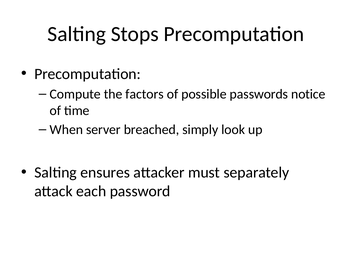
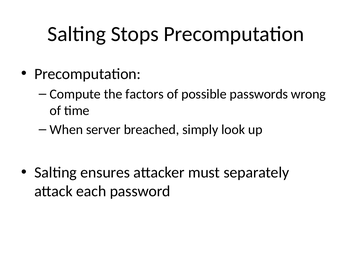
notice: notice -> wrong (308, 94)
